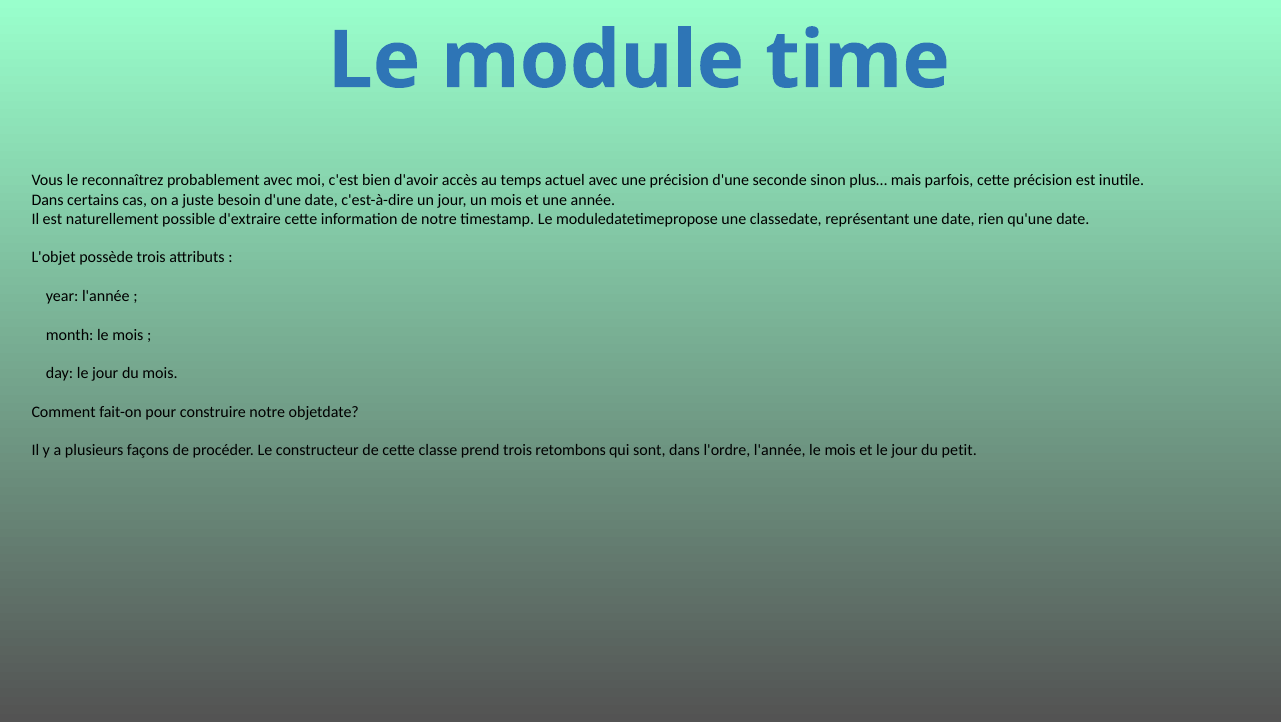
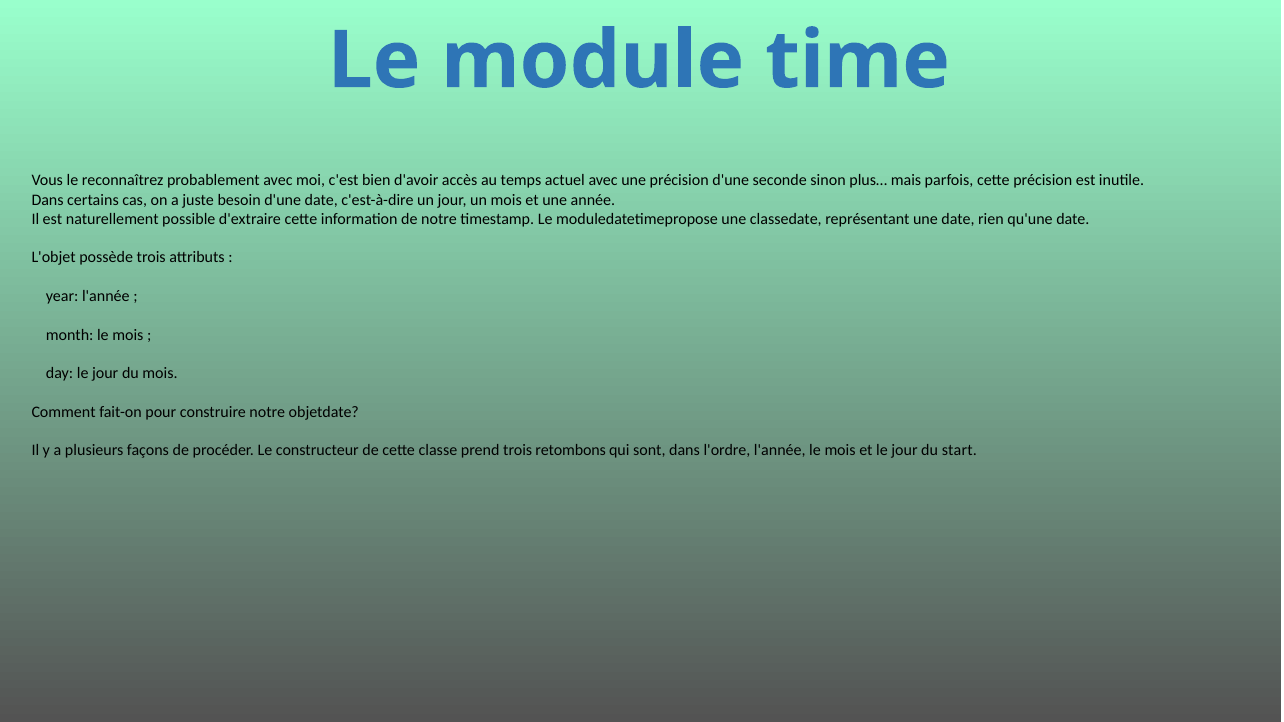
petit: petit -> start (959, 450)
